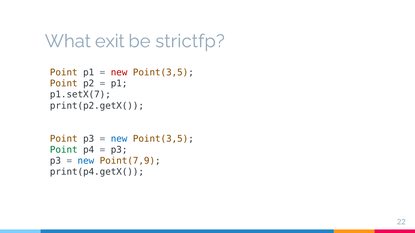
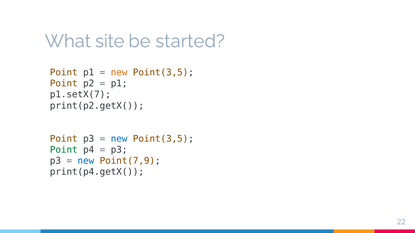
exit: exit -> site (110, 41)
strictfp: strictfp -> started (190, 41)
new colour: red -> orange (119, 73)
